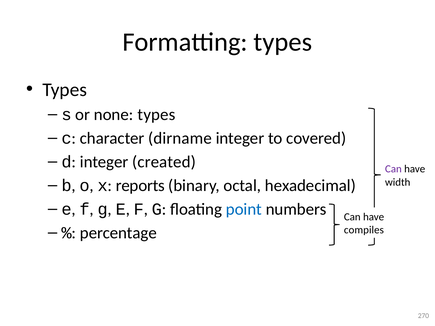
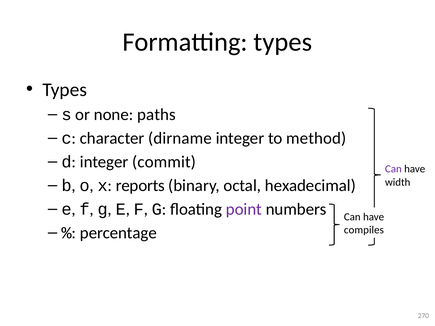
none types: types -> paths (157, 115)
covered: covered -> method (316, 138)
created: created -> commit (164, 162)
point colour: blue -> purple (244, 209)
